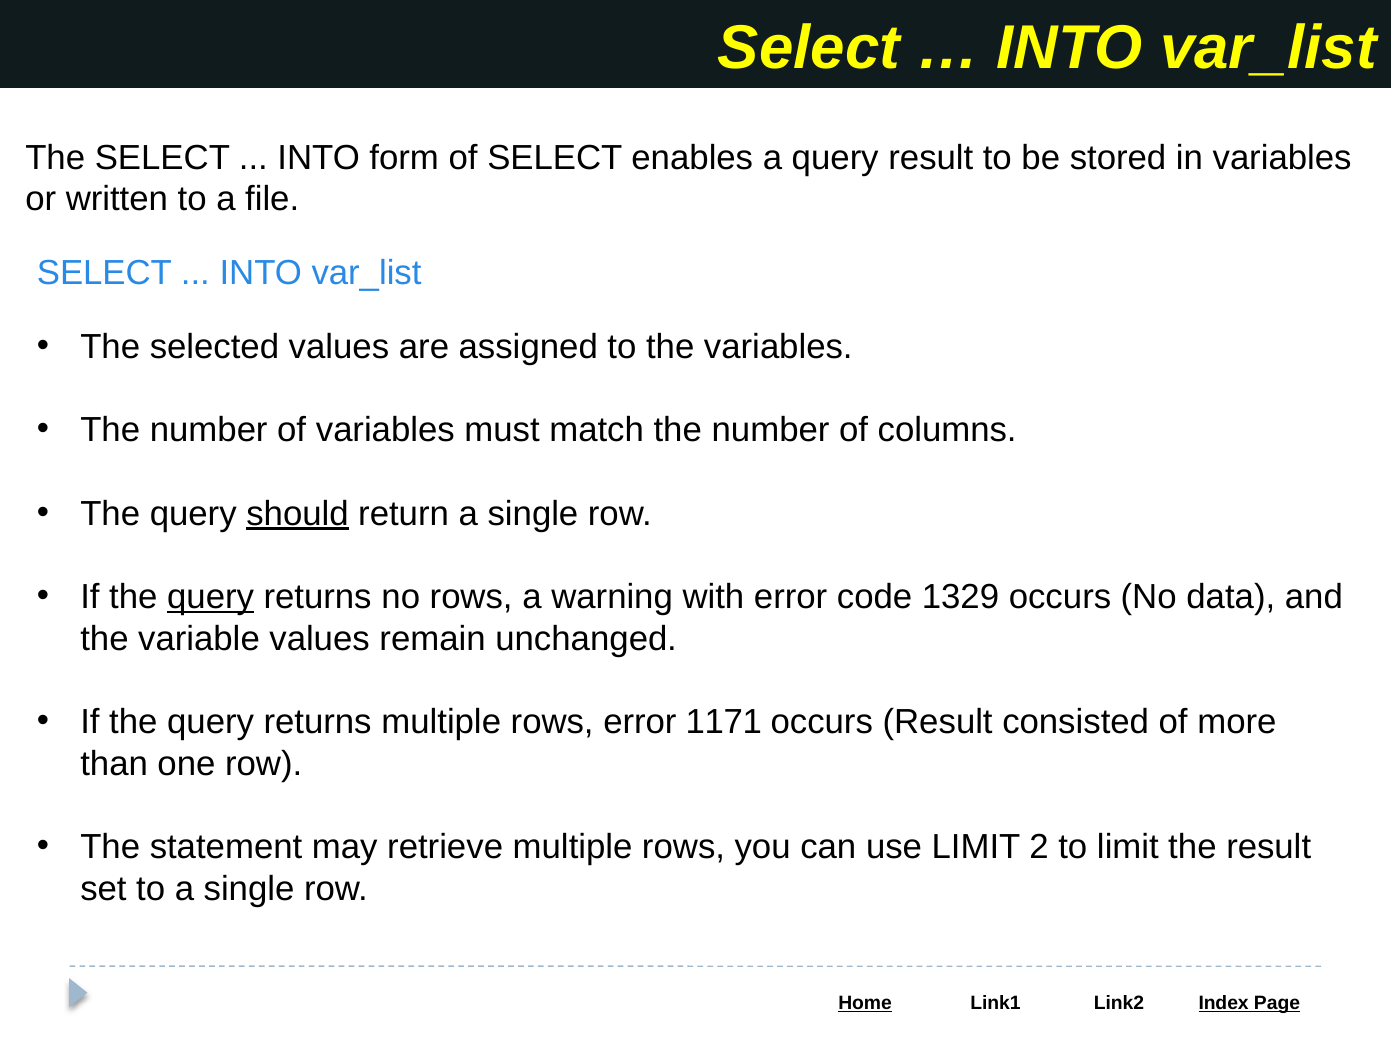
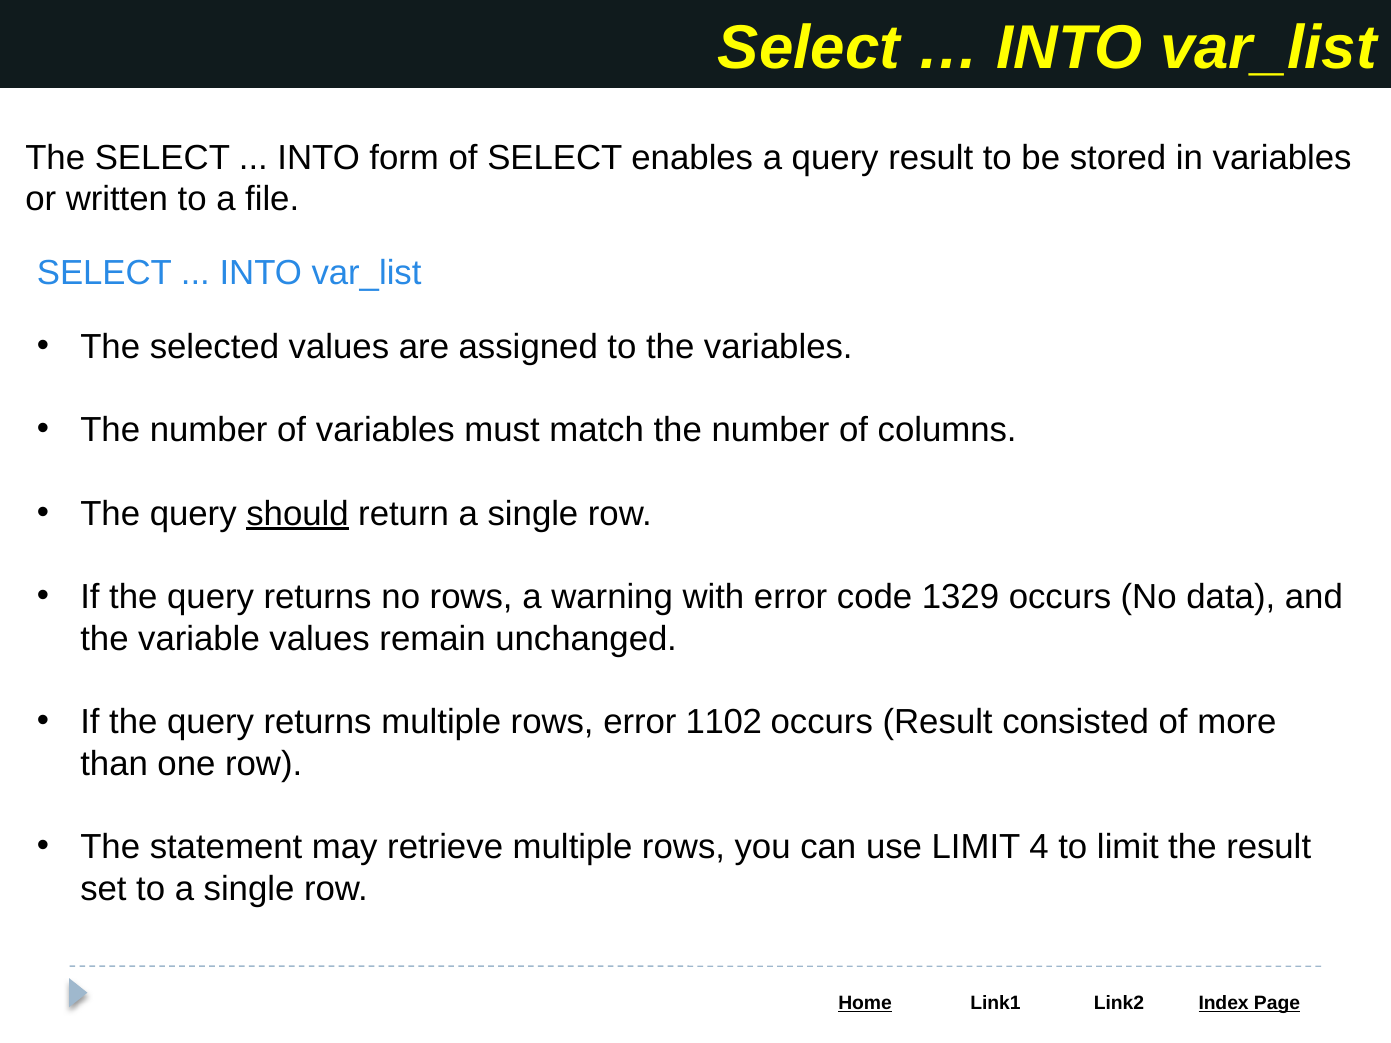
query underline: present -> none (211, 597)
1171: 1171 -> 1102 (724, 722)
2: 2 -> 4 (1039, 848)
